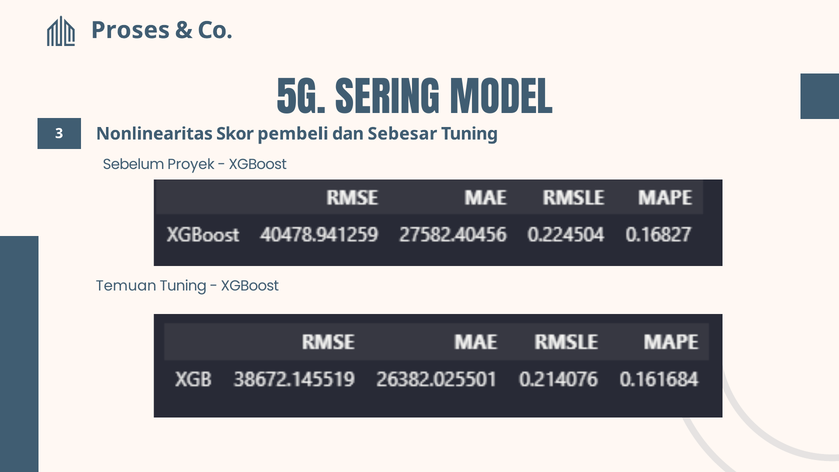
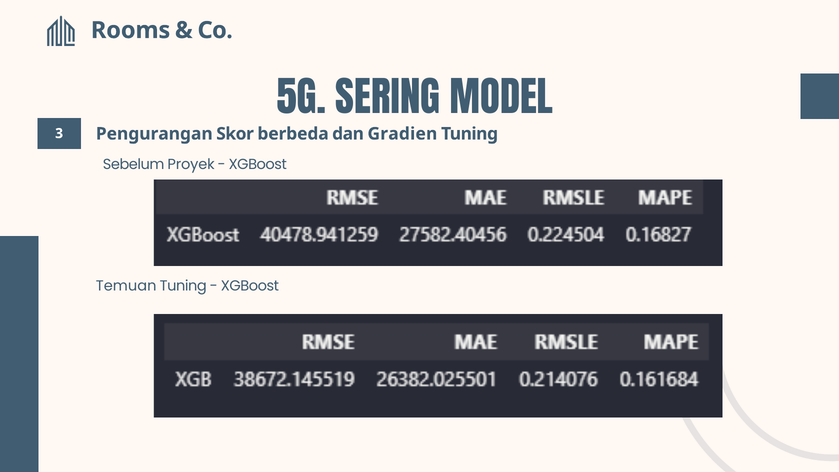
Proses: Proses -> Rooms (131, 30)
Nonlinearitas: Nonlinearitas -> Pengurangan (154, 134)
pembeli: pembeli -> berbeda (293, 134)
Sebesar: Sebesar -> Gradien (402, 134)
